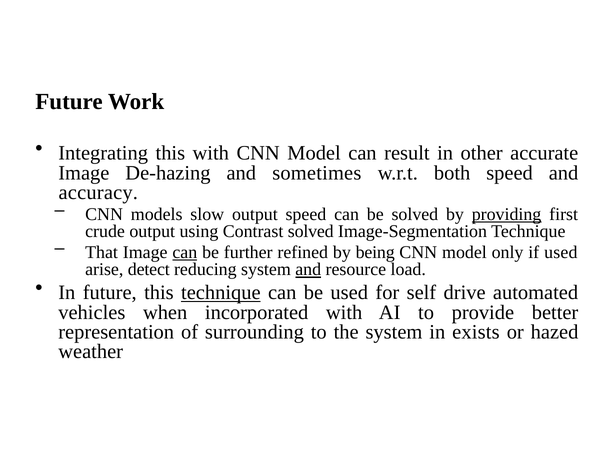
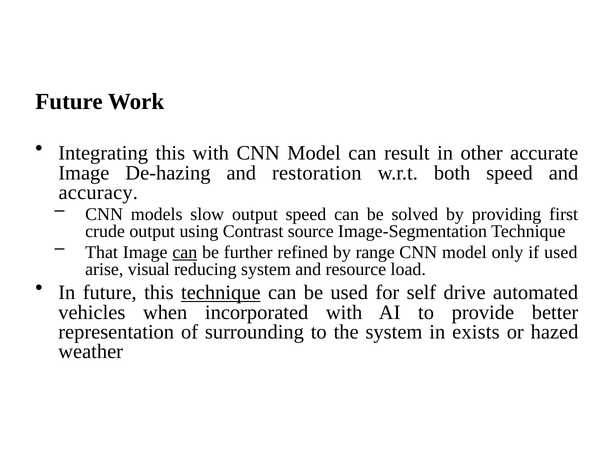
sometimes: sometimes -> restoration (317, 173)
providing underline: present -> none (507, 214)
Contrast solved: solved -> source (311, 232)
being: being -> range (375, 253)
detect: detect -> visual (149, 270)
and underline: present -> none (308, 270)
